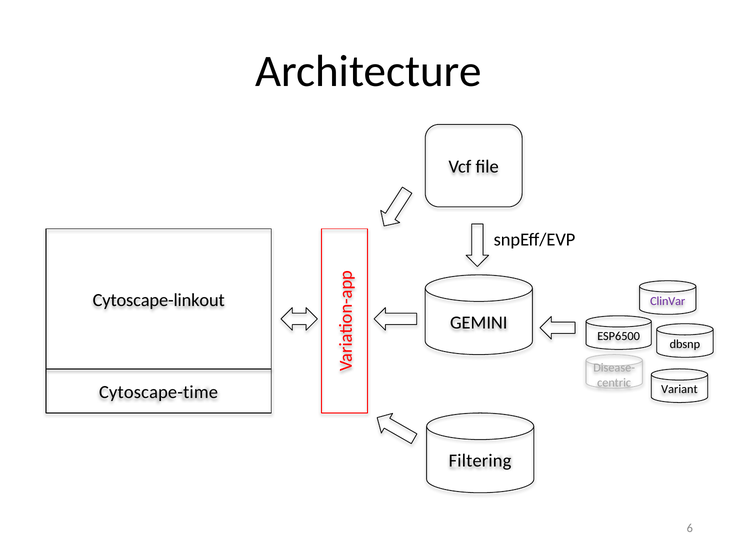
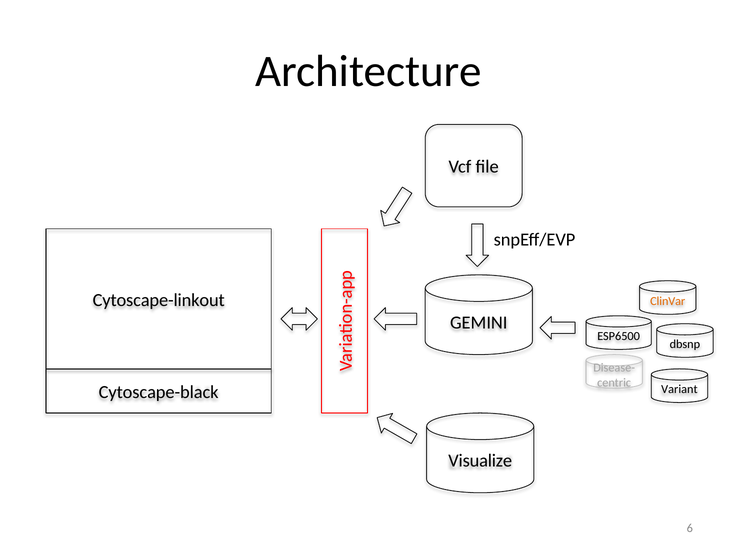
ClinVar colour: purple -> orange (668, 301)
Cytoscape-time: Cytoscape-time -> Cytoscape-black (159, 392)
Filtering: Filtering -> Visualize (480, 461)
